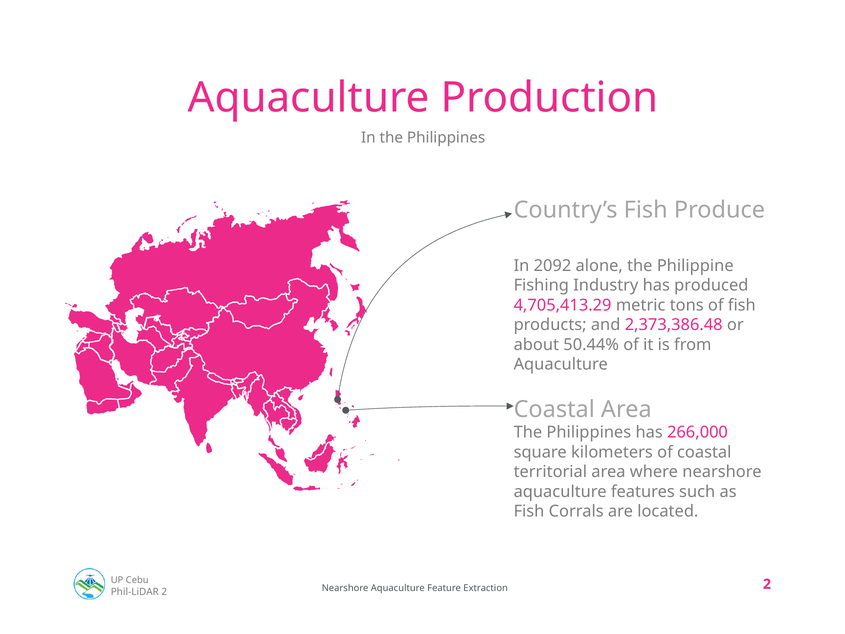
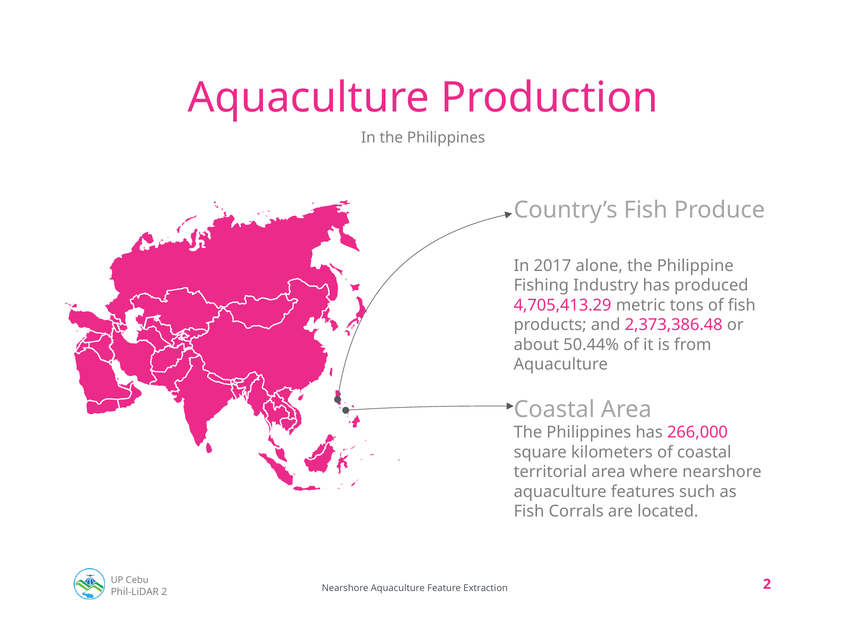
2092: 2092 -> 2017 (552, 266)
